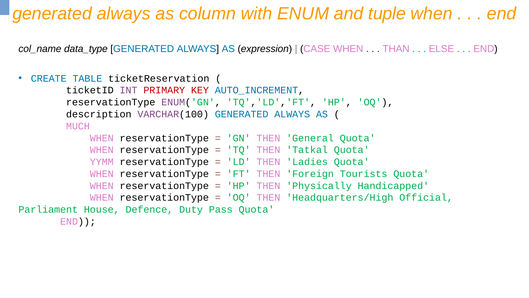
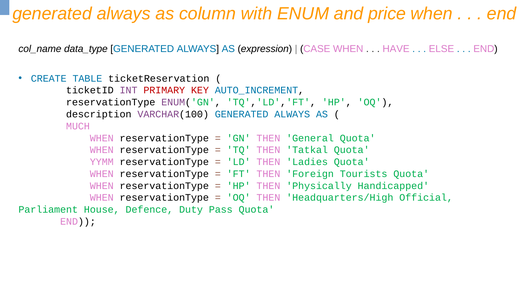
tuple: tuple -> price (387, 14)
THAN: THAN -> HAVE (396, 49)
